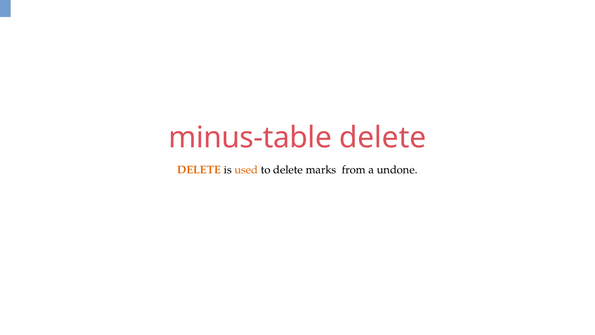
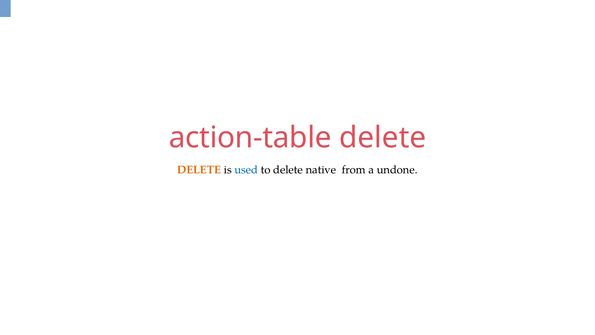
minus-table: minus-table -> action-table (250, 137)
used colour: orange -> blue (246, 170)
marks: marks -> native (321, 170)
